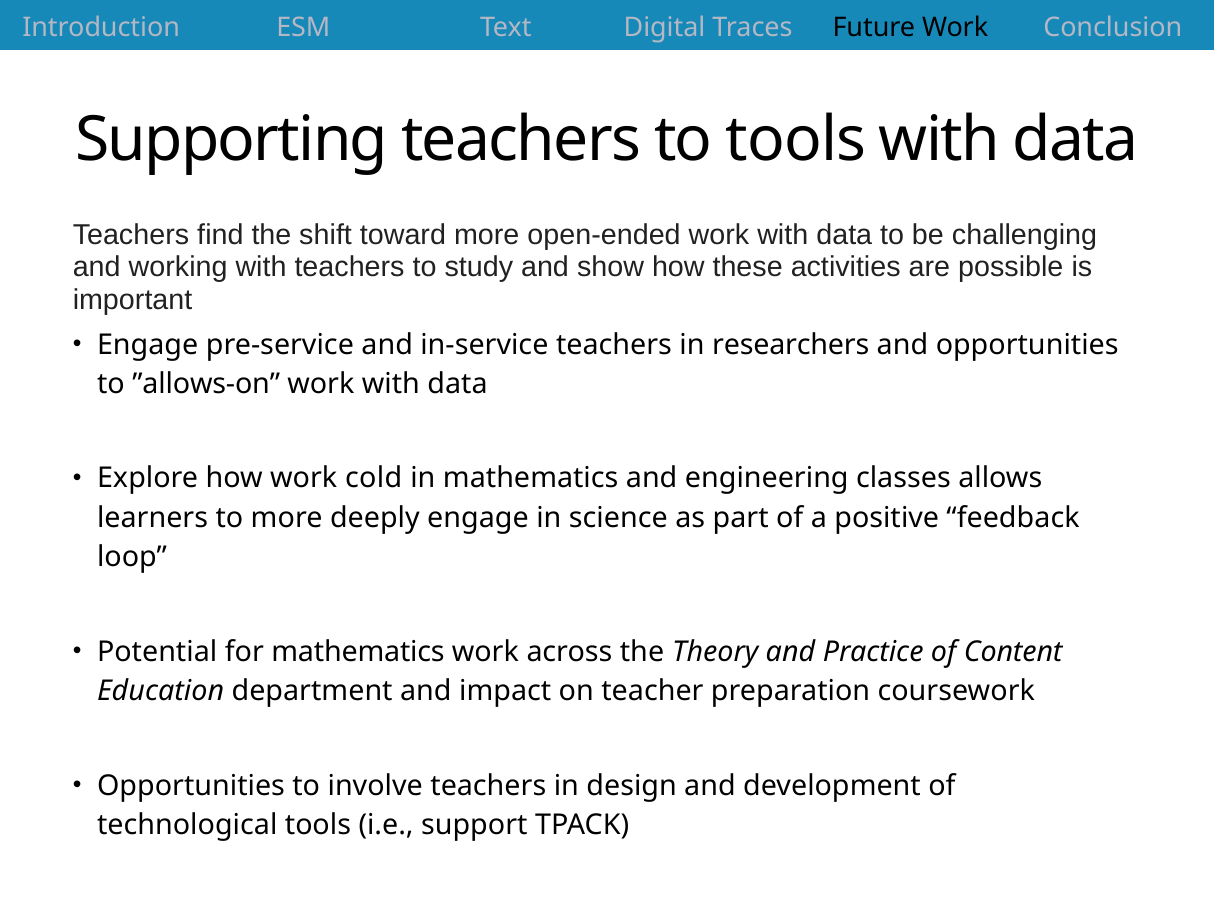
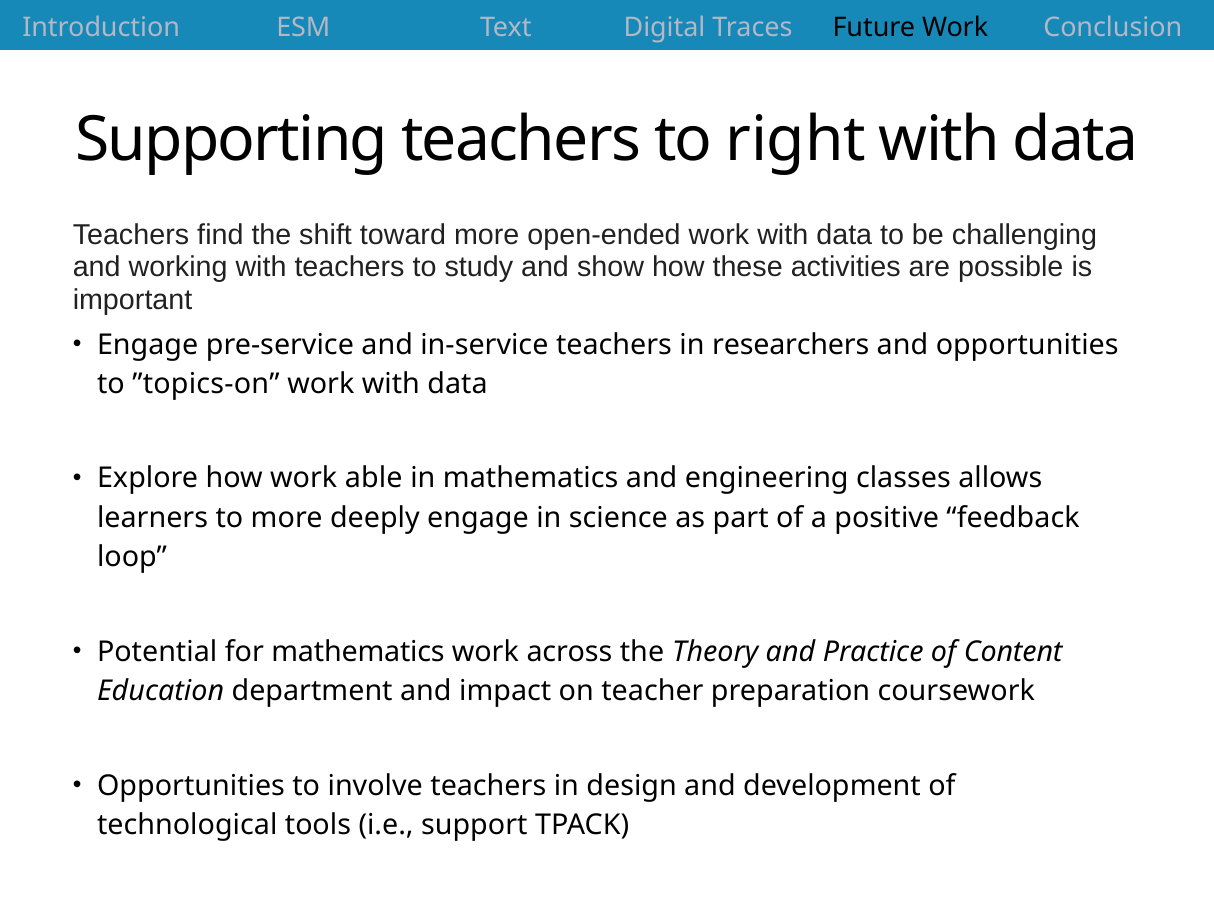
to tools: tools -> right (796, 140)
”allows-on: ”allows-on -> ”topics-on (206, 384)
cold: cold -> able (374, 478)
